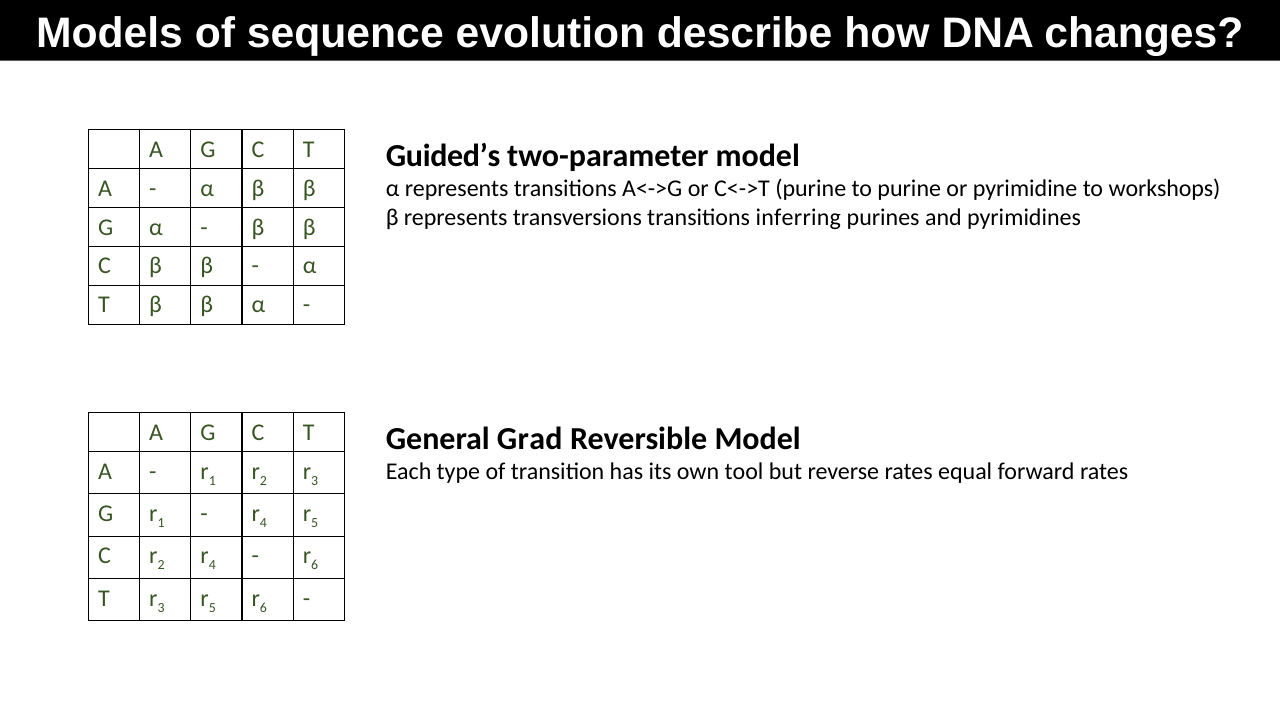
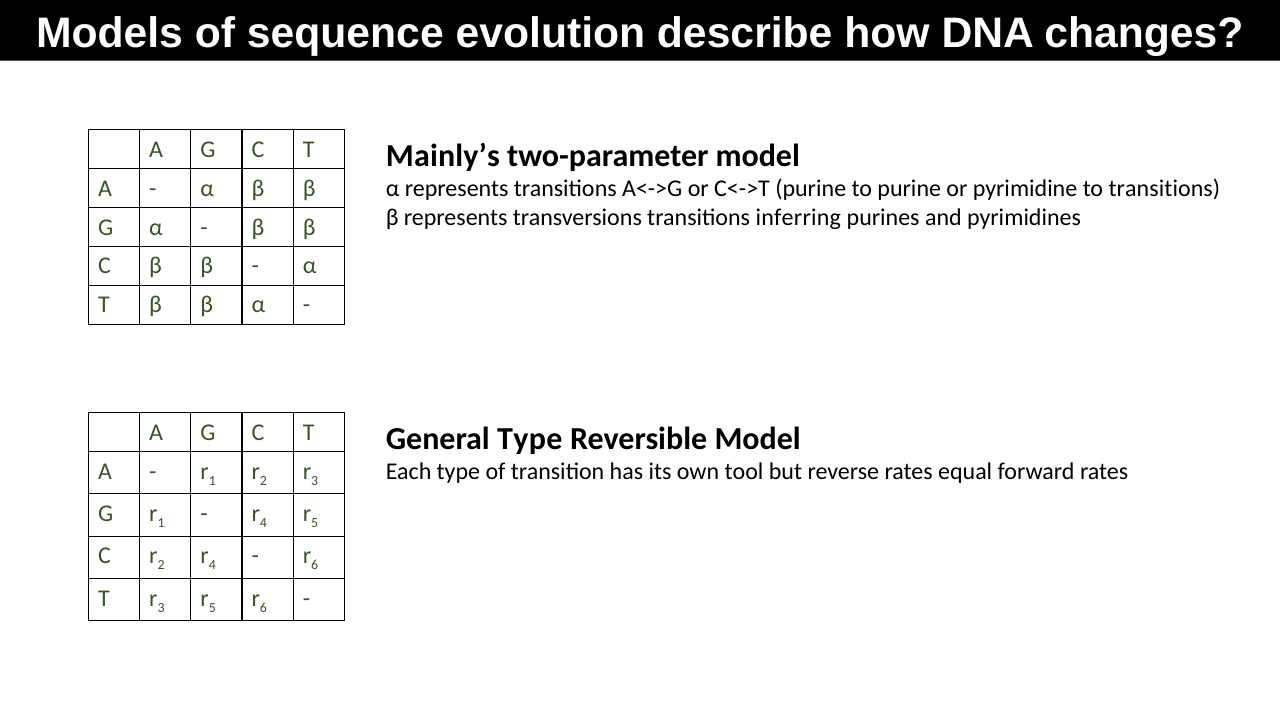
Guided’s: Guided’s -> Mainly’s (443, 156)
to workshops: workshops -> transitions (1164, 189)
General Grad: Grad -> Type (530, 439)
